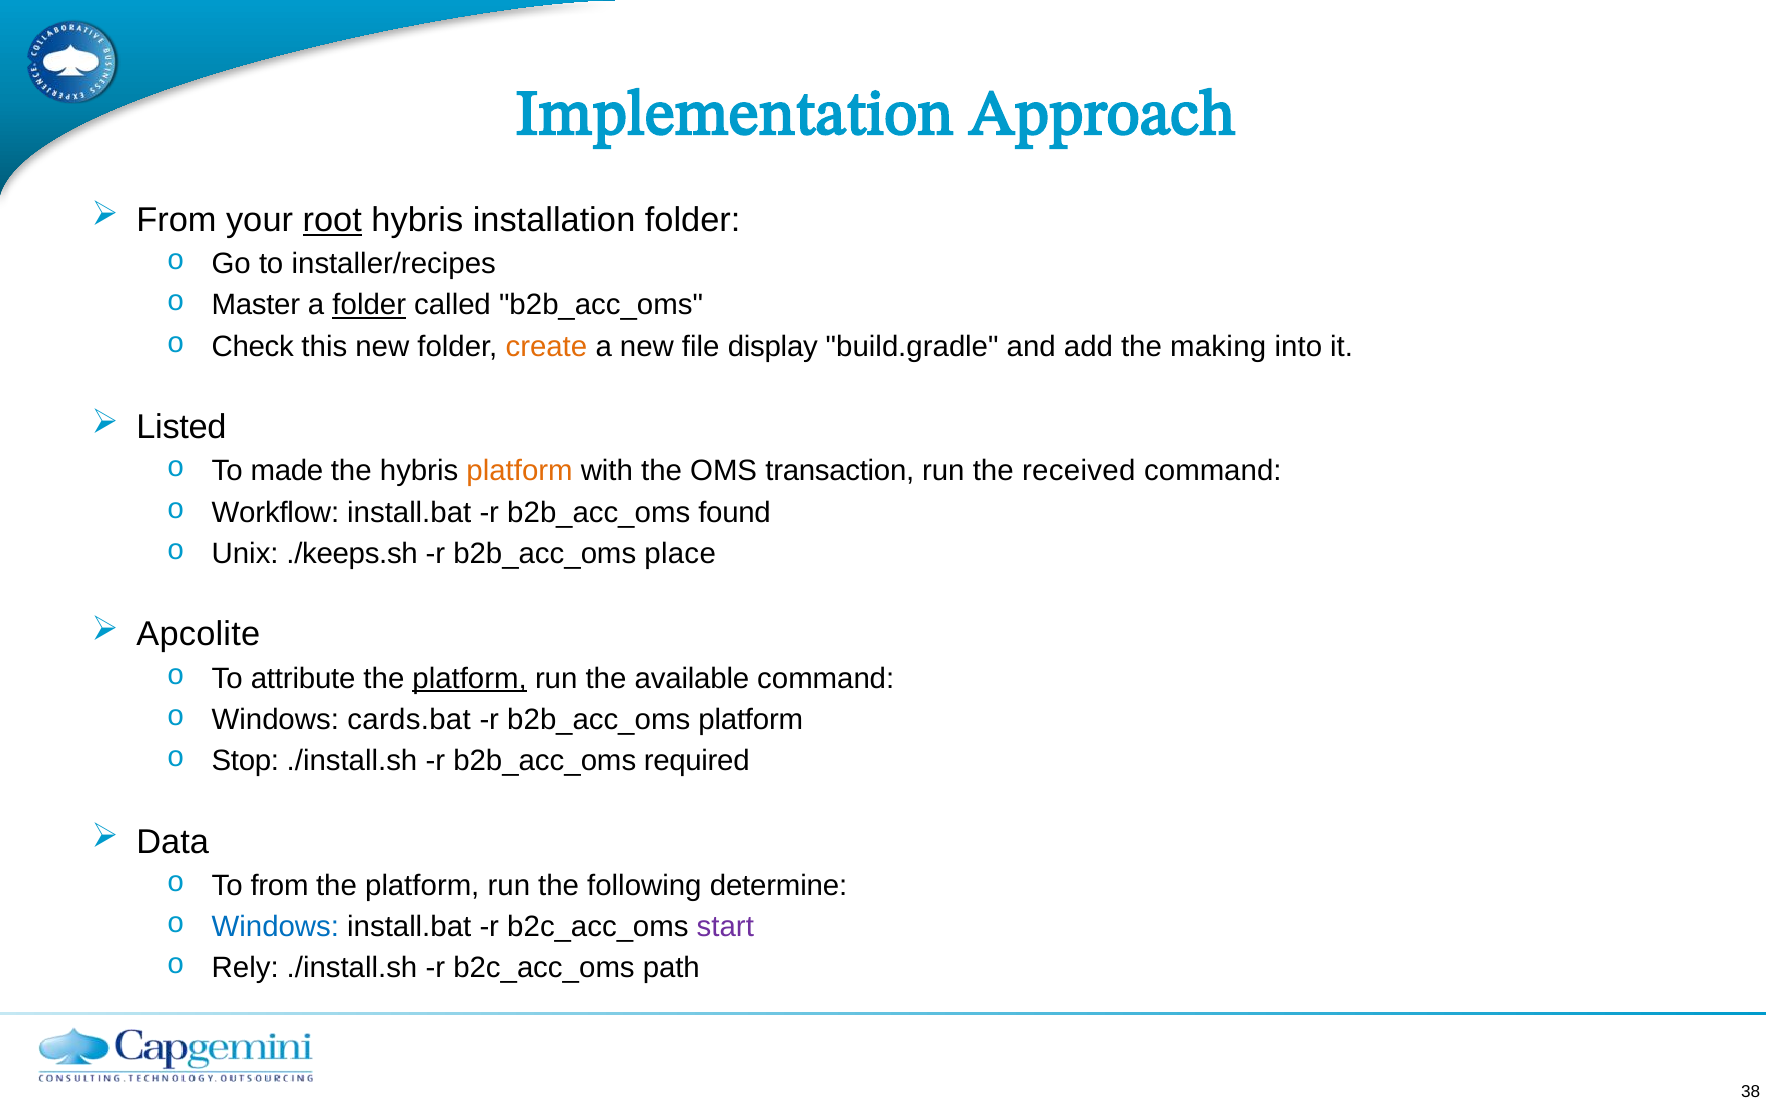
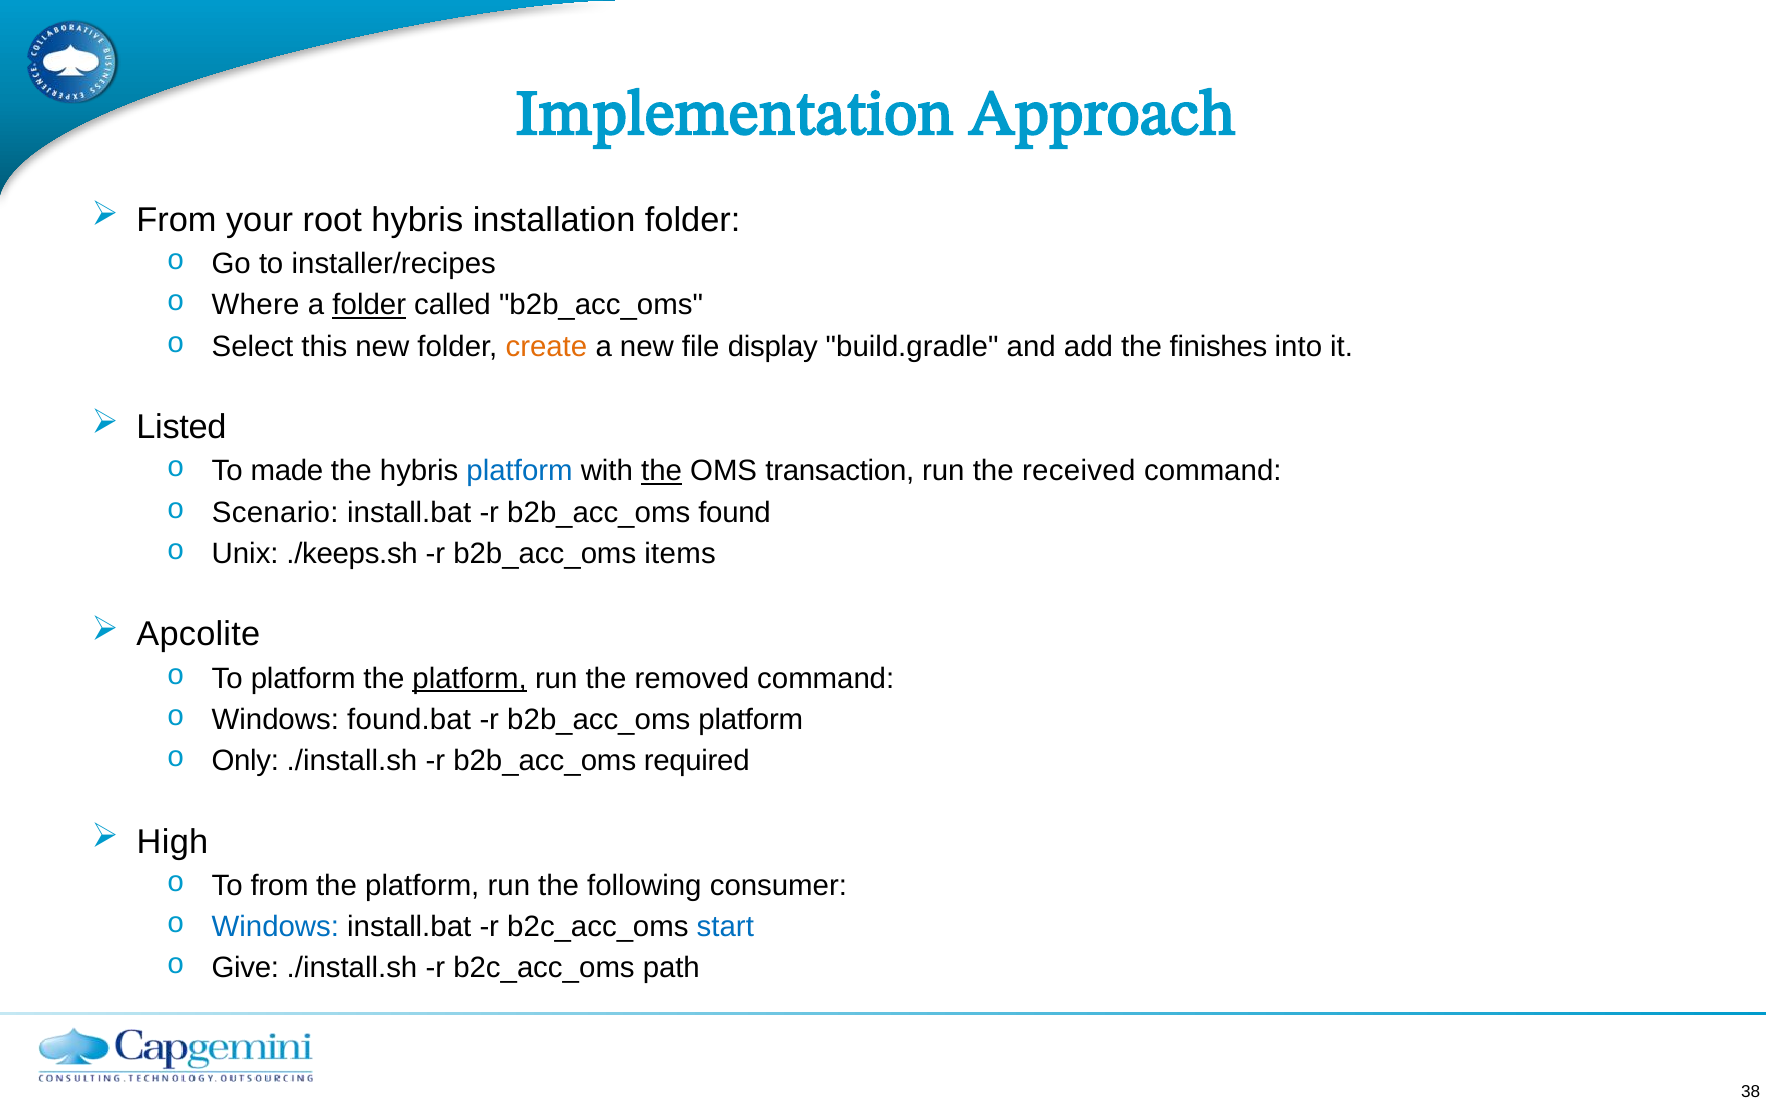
root underline: present -> none (332, 220)
Master: Master -> Where (256, 305)
Check: Check -> Select (253, 347)
making: making -> finishes (1218, 347)
platform colour: orange -> blue (520, 471)
the underline: none -> present (662, 471)
Workflow: Workflow -> Scenario (275, 513)
place: place -> items (680, 554)
To attribute: attribute -> platform (303, 679)
available: available -> removed (692, 679)
cards.bat: cards.bat -> found.bat (409, 720)
Stop: Stop -> Only (245, 761)
Data: Data -> High (172, 842)
determine: determine -> consumer (778, 886)
start colour: purple -> blue (725, 927)
Rely: Rely -> Give (245, 968)
